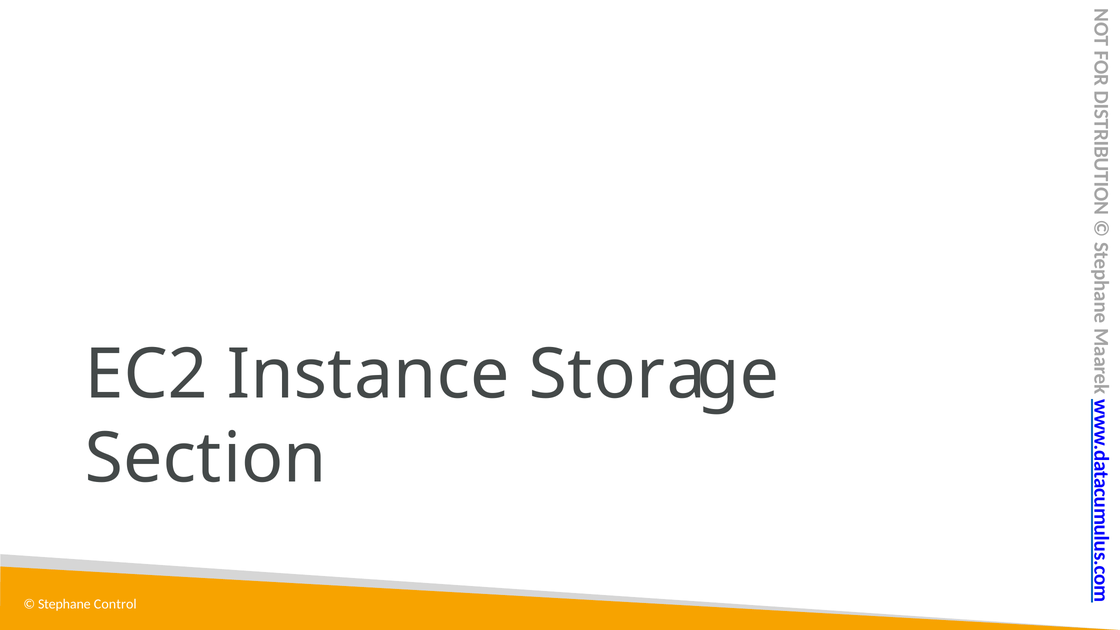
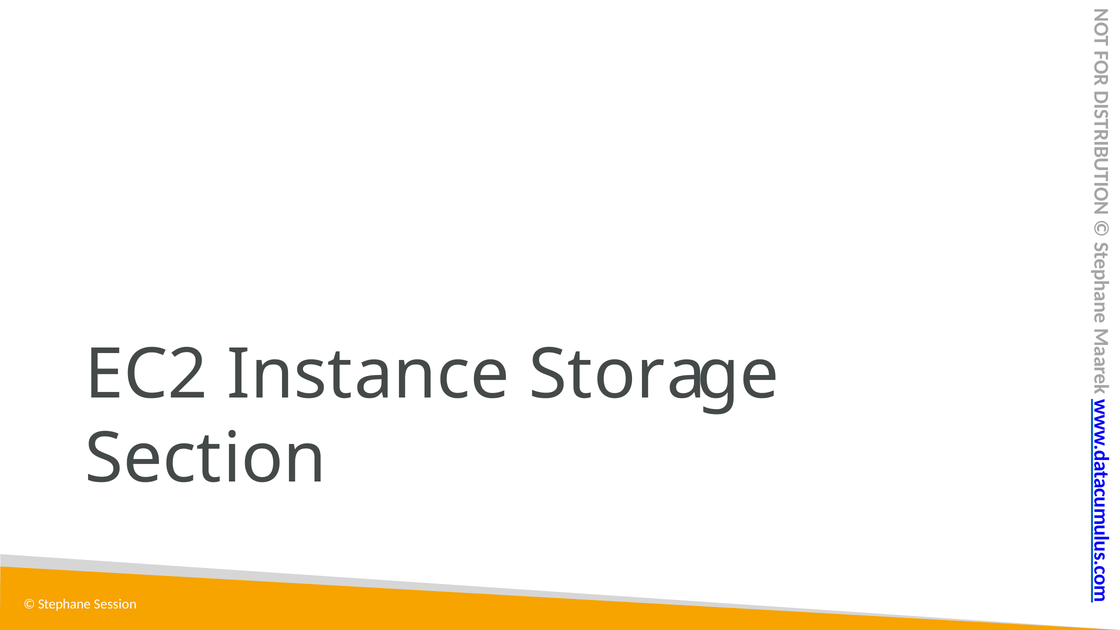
Control: Control -> Session (115, 604)
